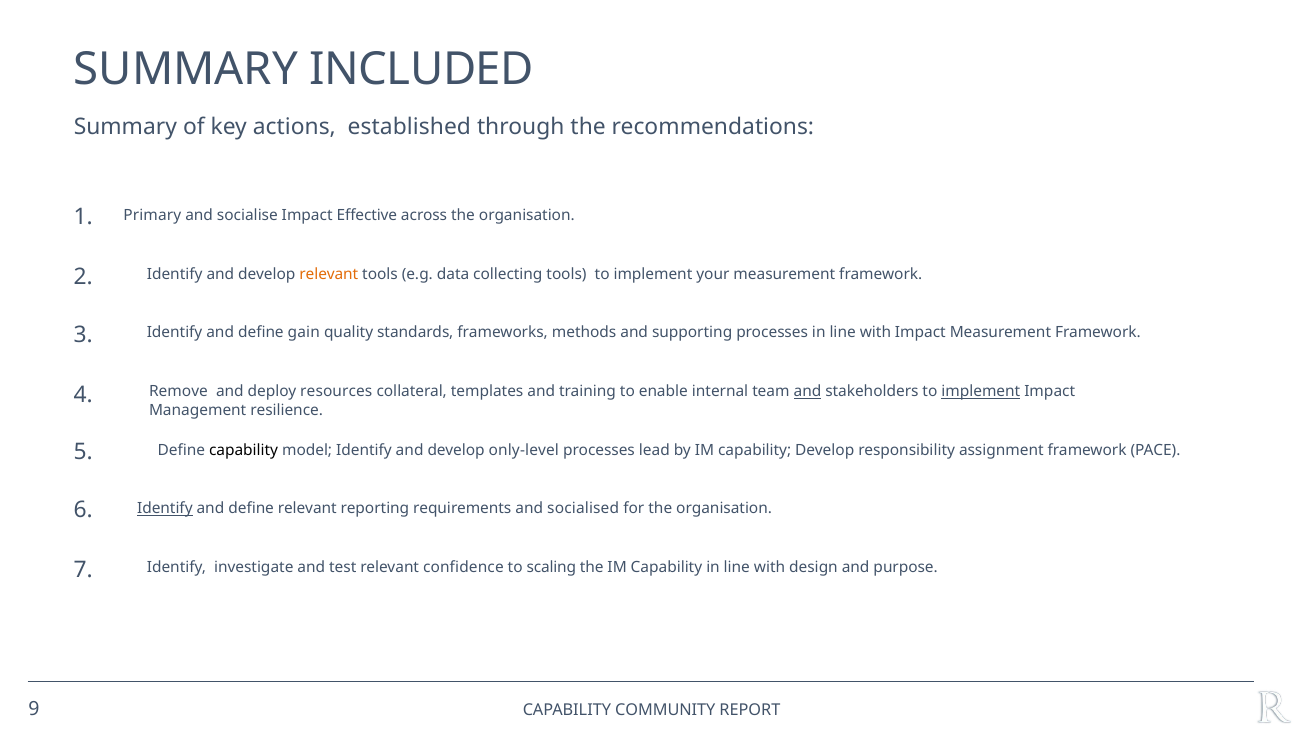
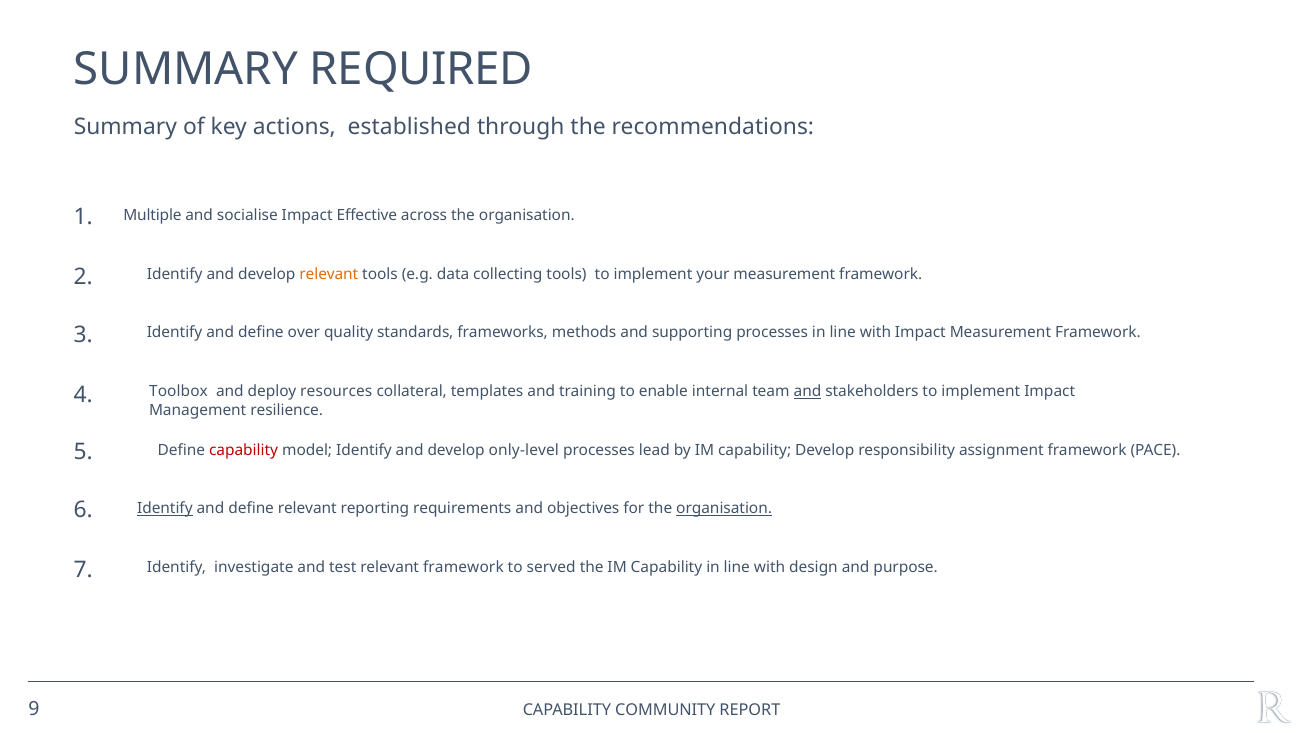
INCLUDED: INCLUDED -> REQUIRED (422, 70)
Primary: Primary -> Multiple (152, 215)
gain: gain -> over (304, 333)
Remove: Remove -> Toolbox (178, 391)
implement underline: present -> none (981, 391)
capability colour: black -> red (244, 450)
socialised: socialised -> objectives (583, 509)
organisation underline: none -> present (724, 509)
relevant confidence: confidence -> framework (463, 567)
scaling: scaling -> served (551, 567)
